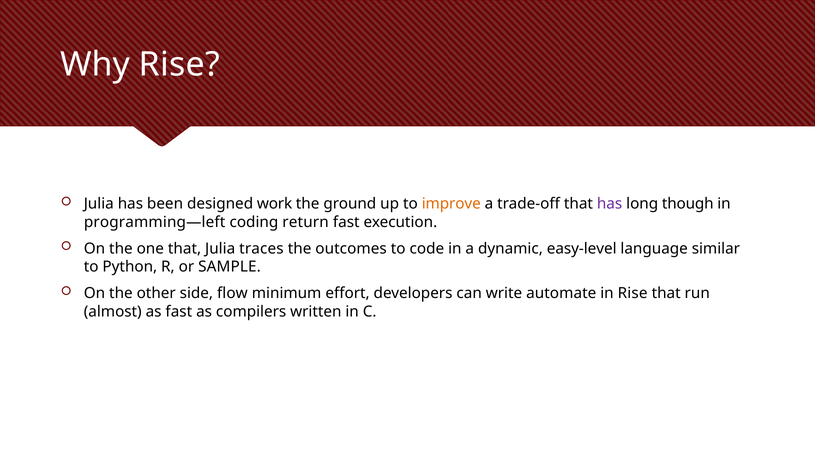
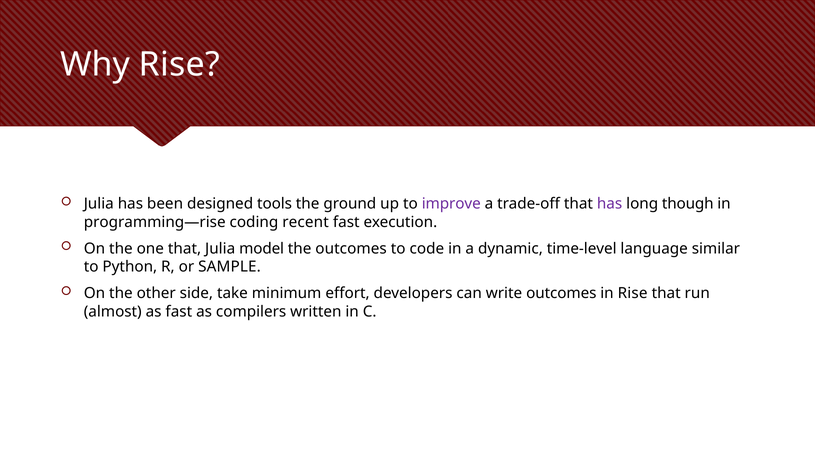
work: work -> tools (275, 204)
improve colour: orange -> purple (451, 204)
programming—left: programming—left -> programming—rise (155, 222)
return: return -> recent (306, 222)
traces: traces -> model (262, 249)
easy-level: easy-level -> time-level (582, 249)
flow: flow -> take (232, 294)
write automate: automate -> outcomes (561, 294)
